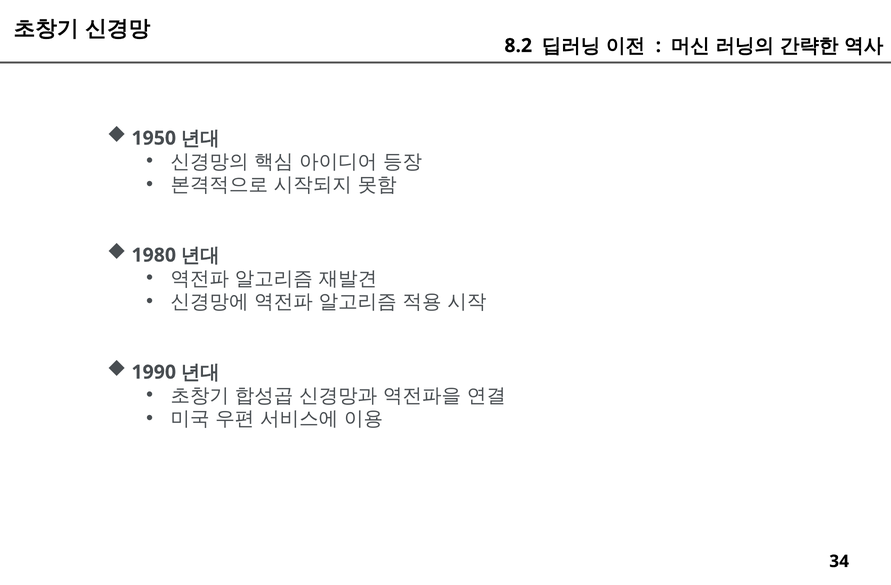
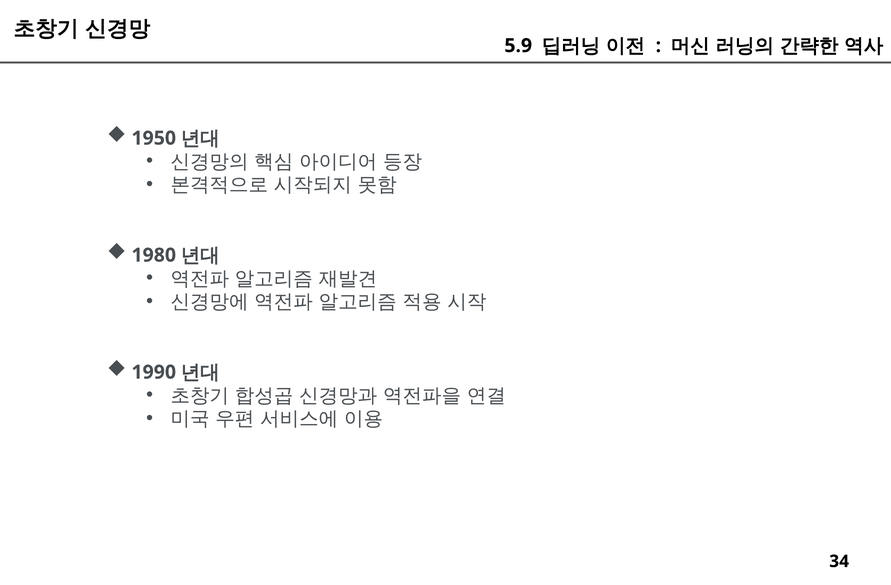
8.2: 8.2 -> 5.9 (518, 46)
